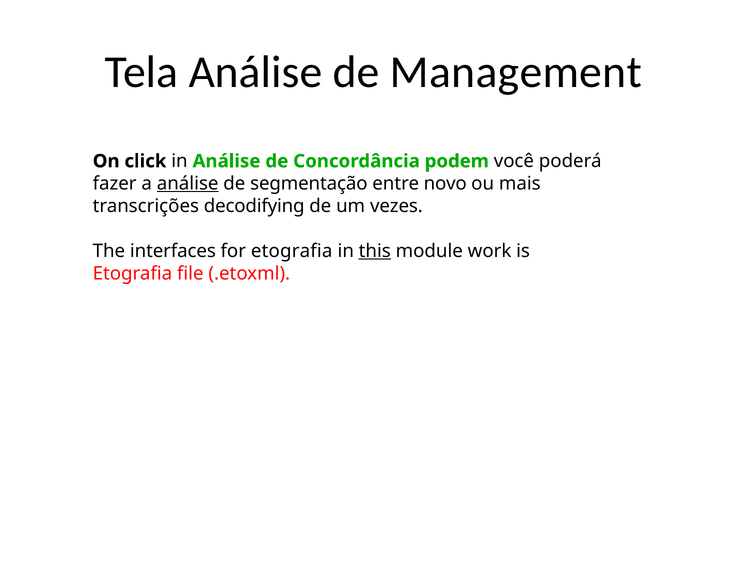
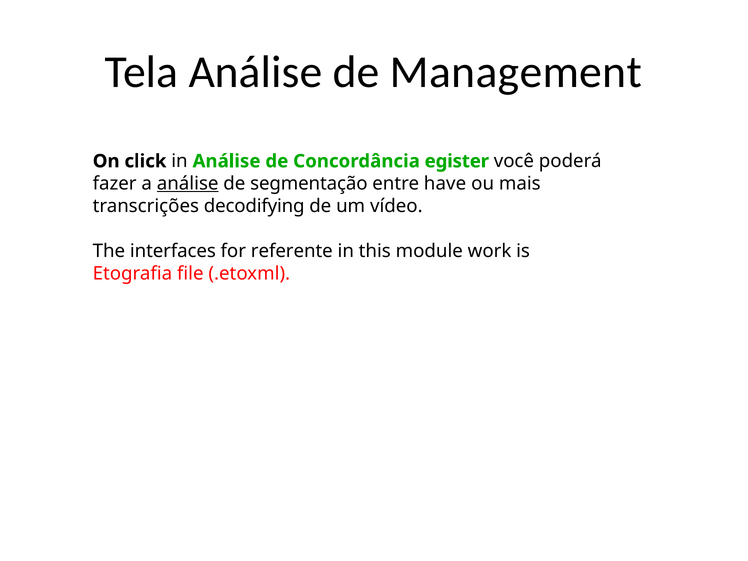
podem: podem -> egister (457, 161)
novo: novo -> have (445, 184)
vezes: vezes -> vídeo (396, 206)
for etografia: etografia -> referente (292, 251)
this underline: present -> none (375, 251)
